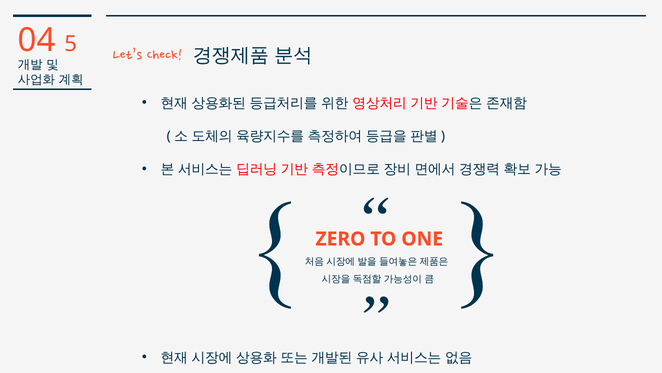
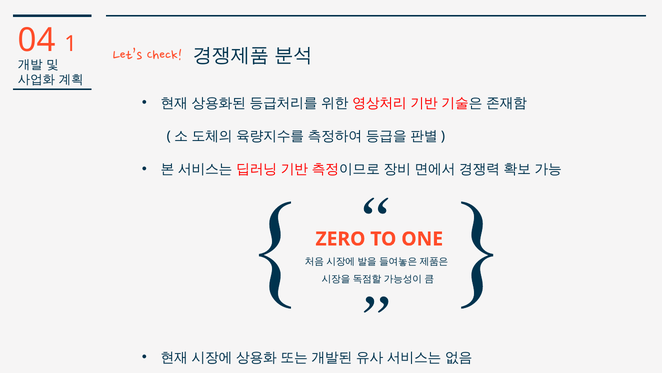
5: 5 -> 1 (71, 44)
